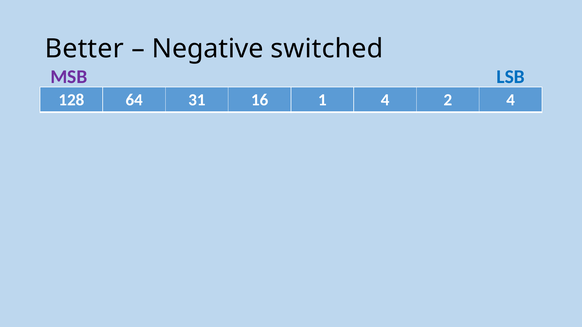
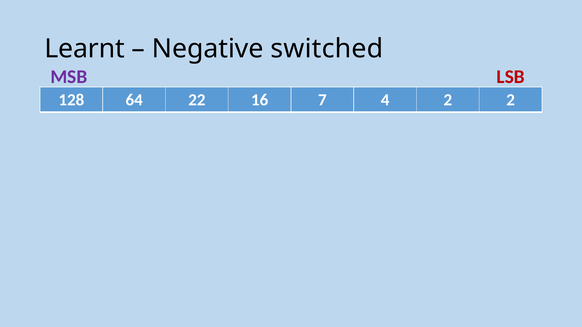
Better: Better -> Learnt (85, 49)
LSB colour: blue -> red (511, 77)
31: 31 -> 22 (197, 100)
1: 1 -> 7 (322, 100)
2 4: 4 -> 2 (511, 100)
